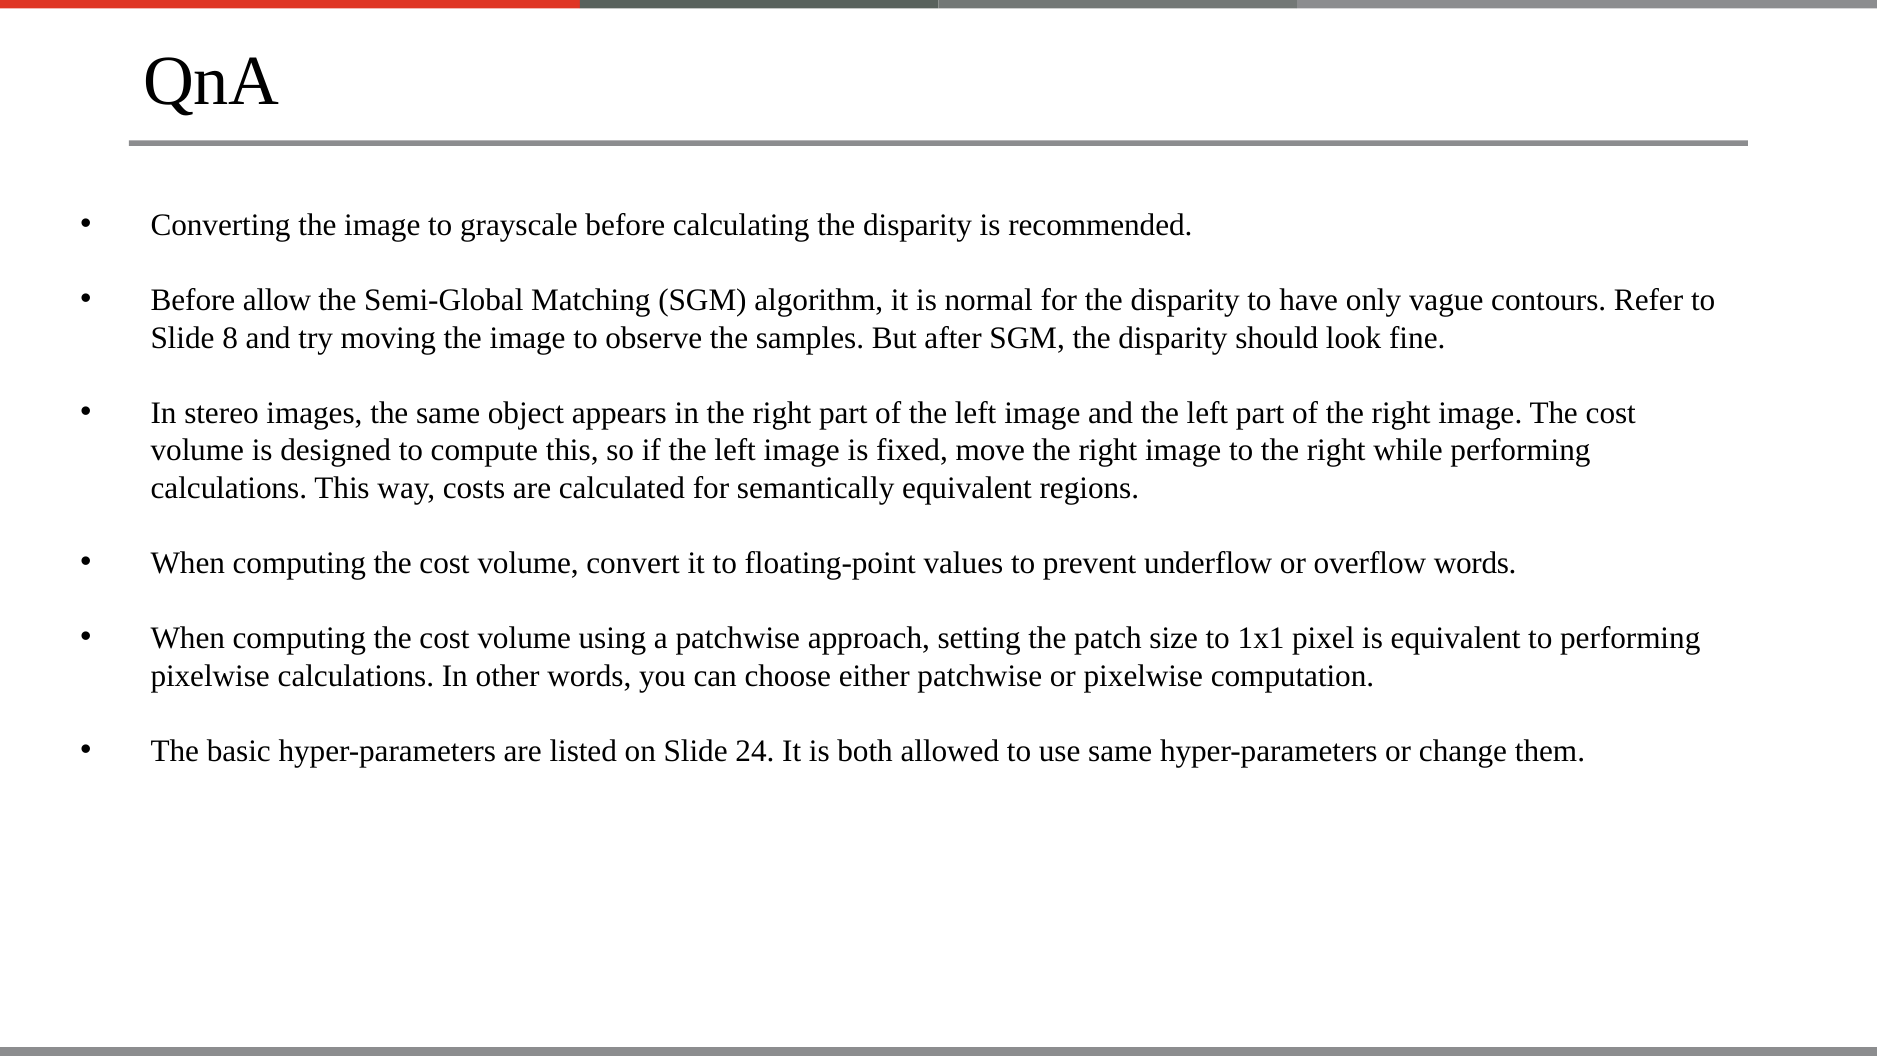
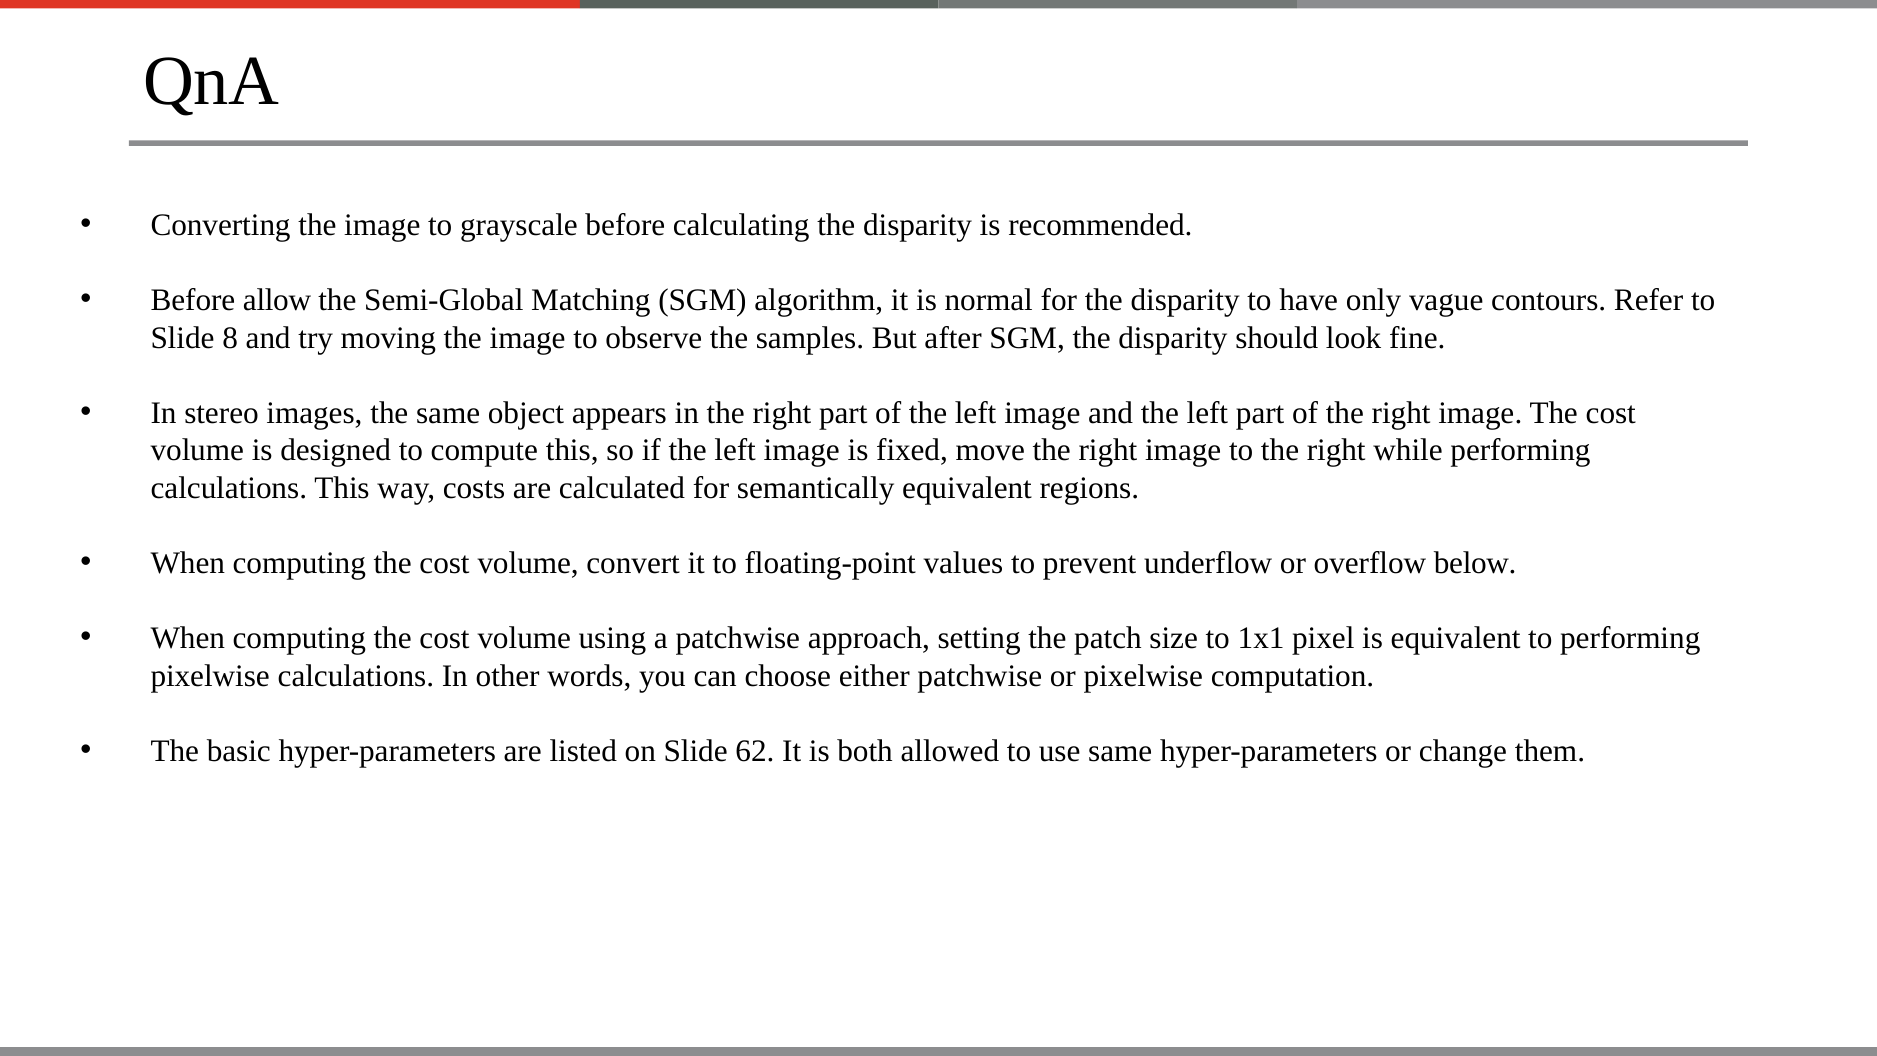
overflow words: words -> below (1475, 563)
24: 24 -> 62 (755, 751)
